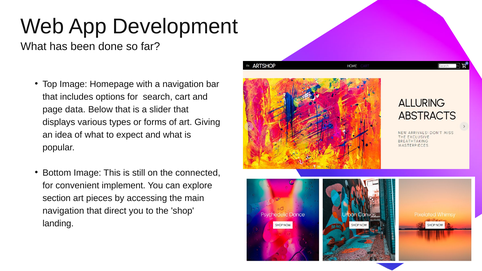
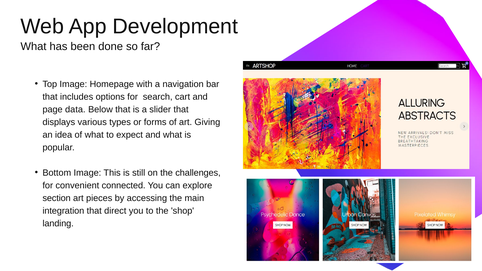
connected: connected -> challenges (198, 173)
implement: implement -> connected (124, 186)
navigation: navigation -> integration (63, 211)
